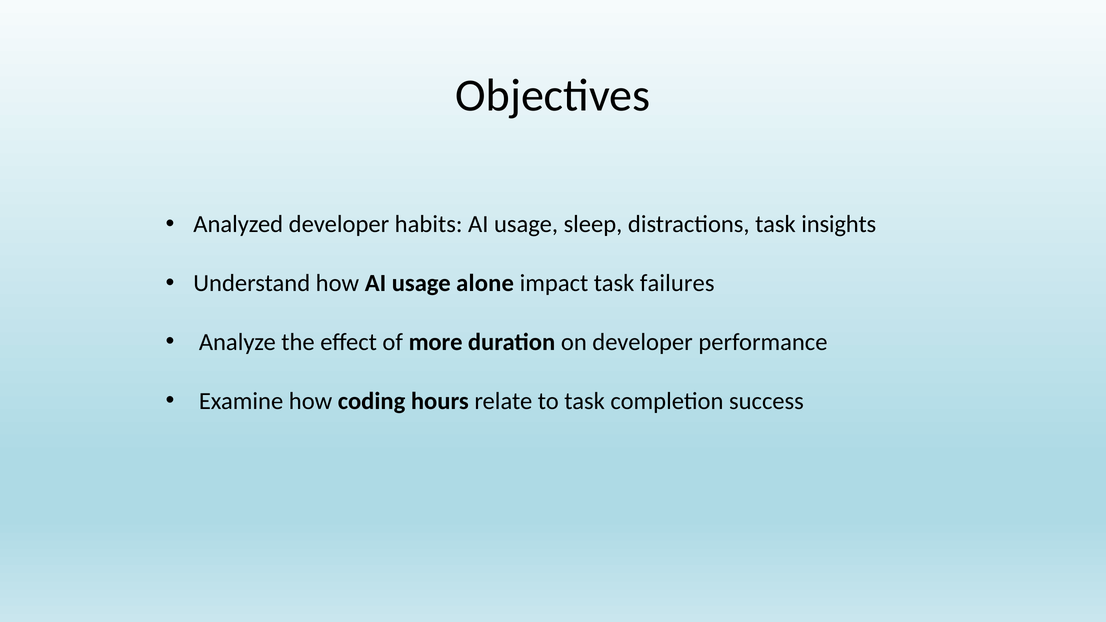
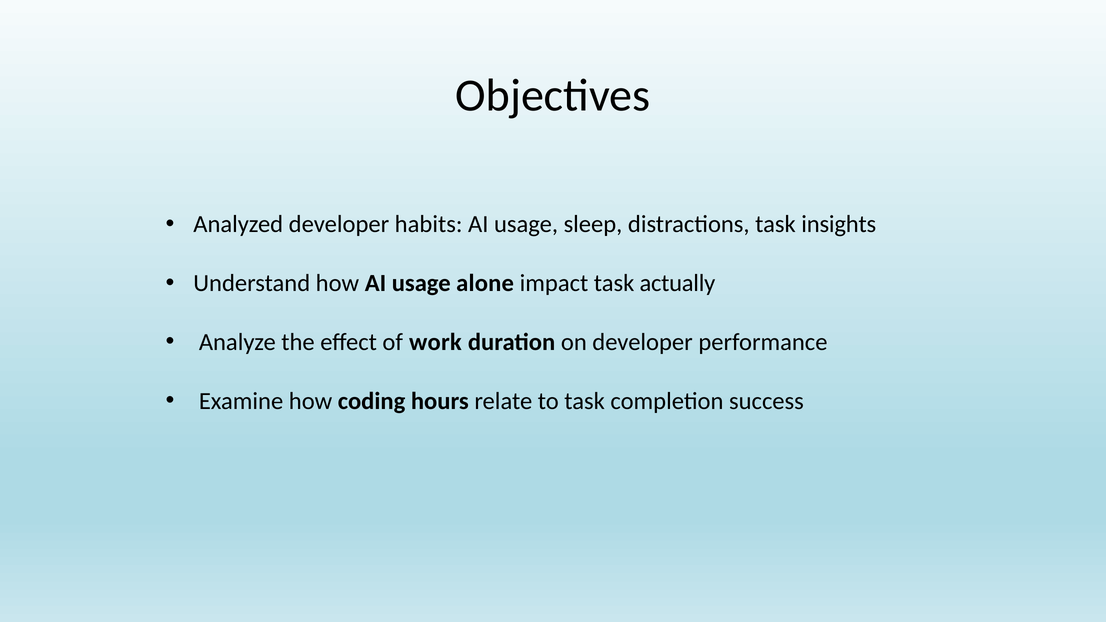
failures: failures -> actually (677, 283)
more: more -> work (435, 342)
